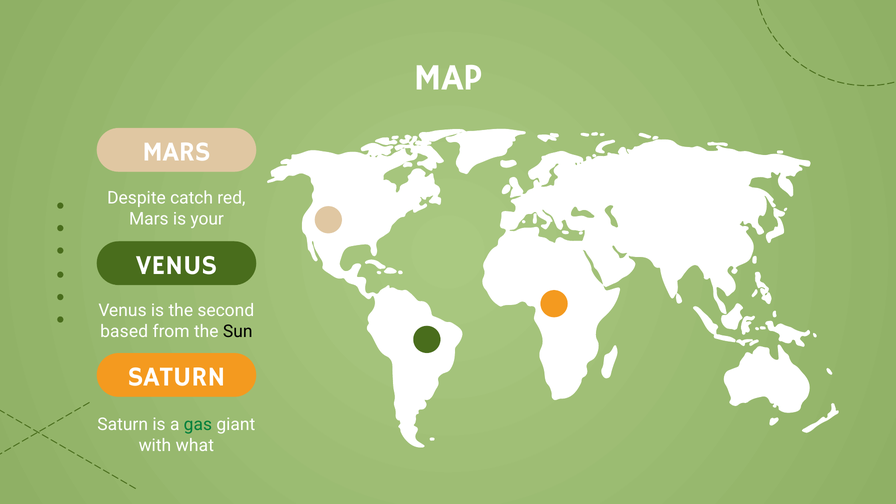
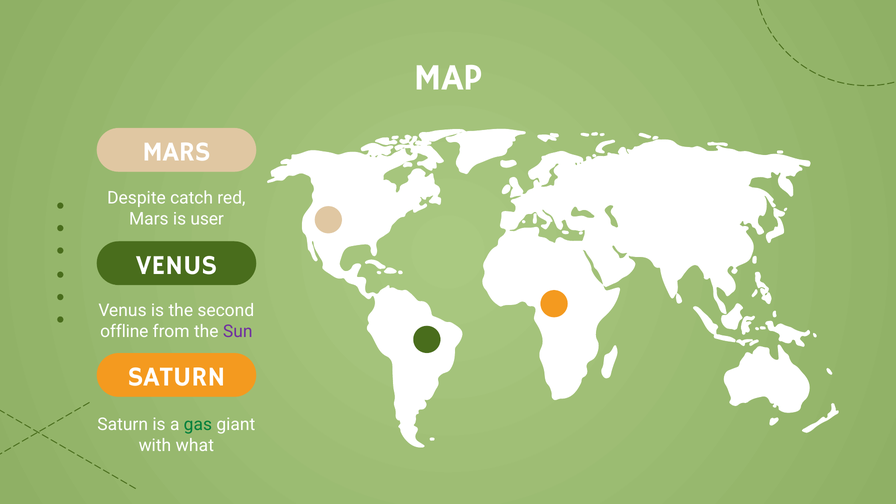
your: your -> user (207, 219)
based: based -> offline (124, 332)
Sun colour: black -> purple (238, 332)
